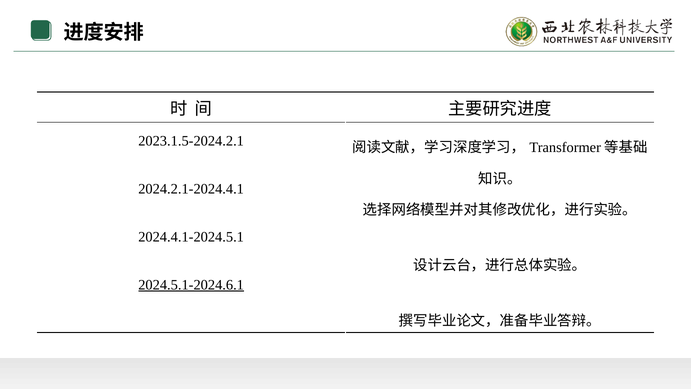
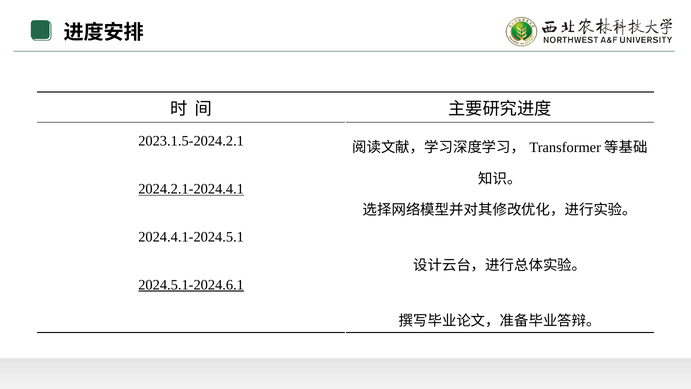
2024.2.1-2024.4.1 underline: none -> present (191, 189)
